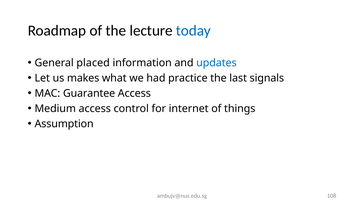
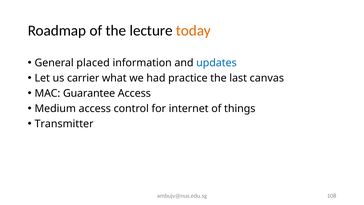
today colour: blue -> orange (193, 31)
makes: makes -> carrier (83, 78)
signals: signals -> canvas (267, 78)
Assumption: Assumption -> Transmitter (64, 124)
